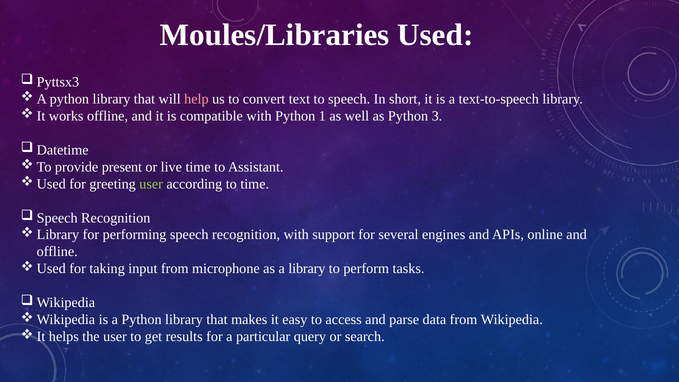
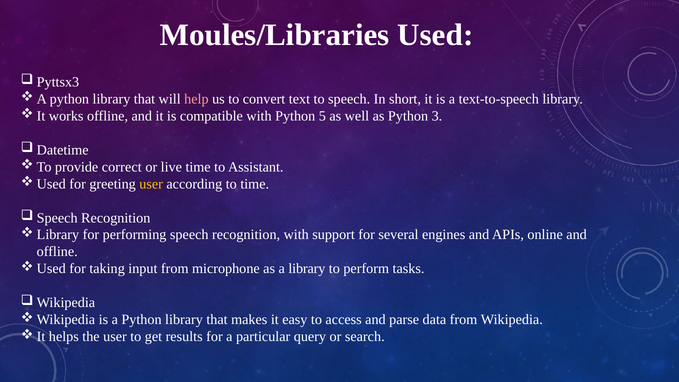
1: 1 -> 5 (322, 116)
present: present -> correct (122, 167)
user colour: light green -> yellow (151, 184)
